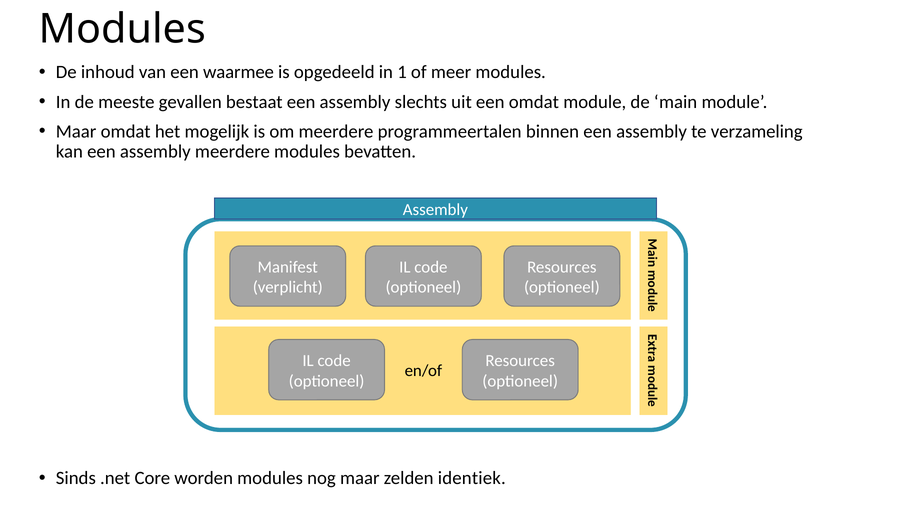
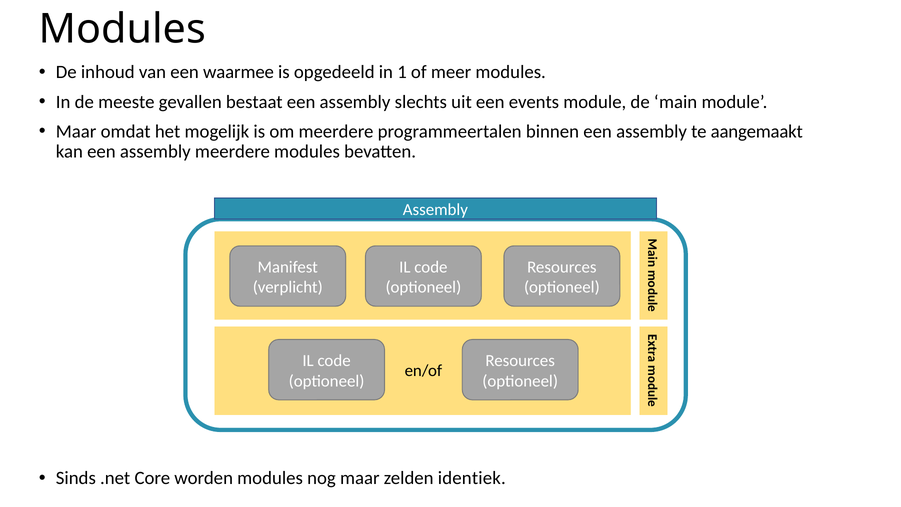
een omdat: omdat -> events (534, 102)
verzameling: verzameling -> aangemaakt (757, 131)
